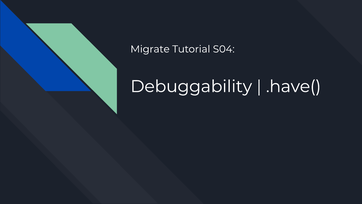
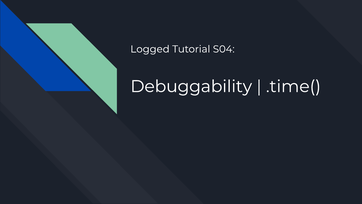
Migrate: Migrate -> Logged (150, 49)
.have(: .have( -> .time( (293, 86)
